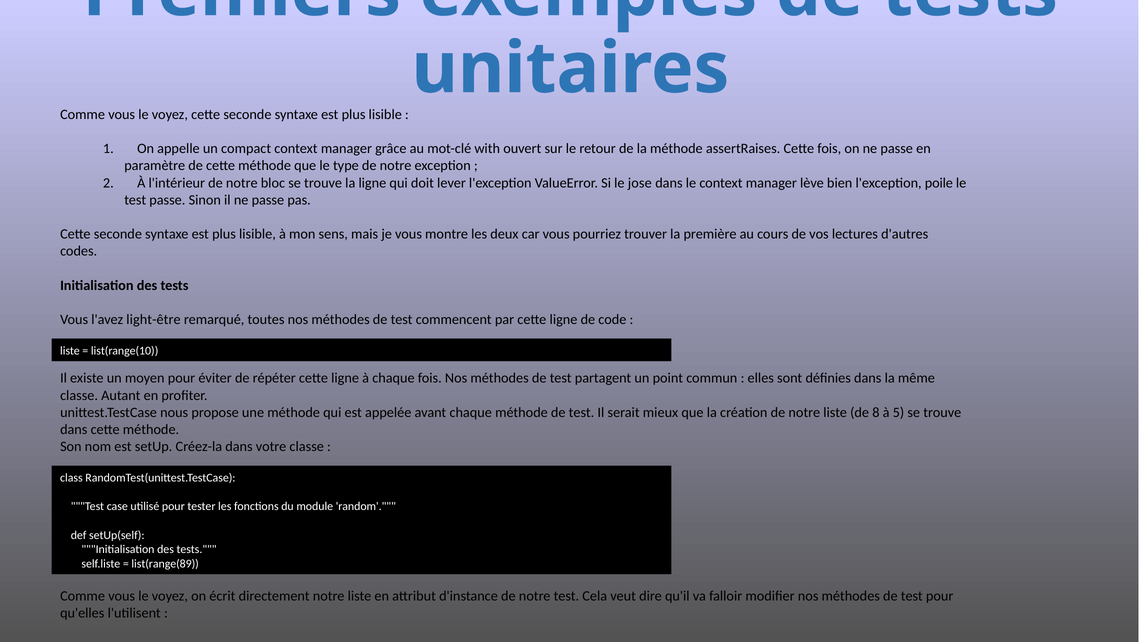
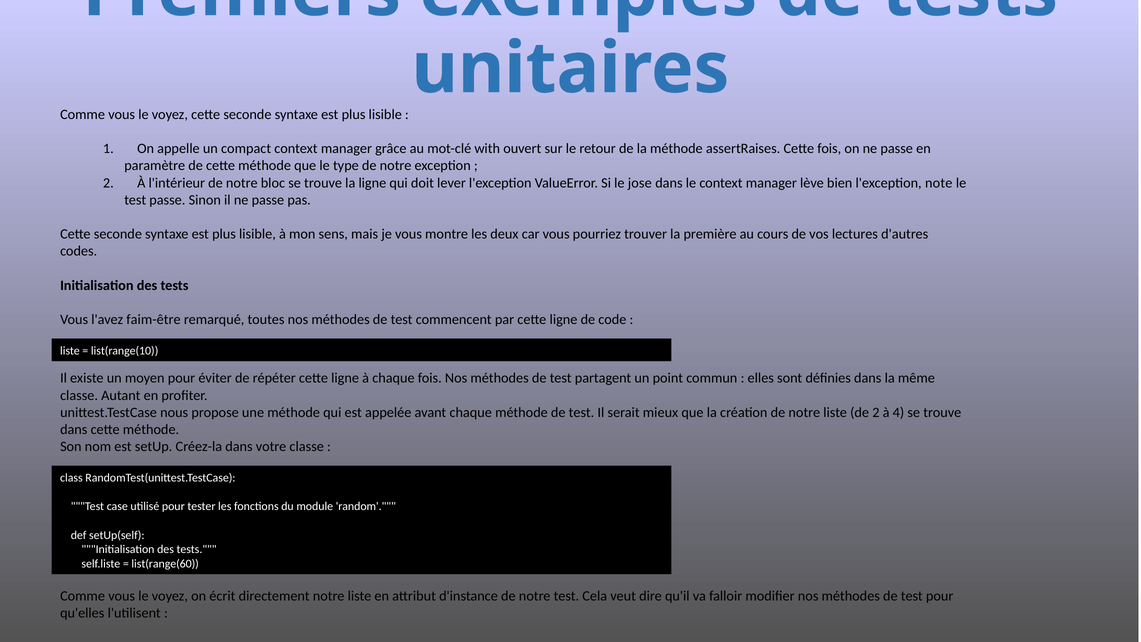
poile: poile -> note (939, 183)
light-être: light-être -> faim-être (154, 320)
de 8: 8 -> 2 (876, 412)
5: 5 -> 4 (898, 412)
list(range(89: list(range(89 -> list(range(60 (165, 563)
